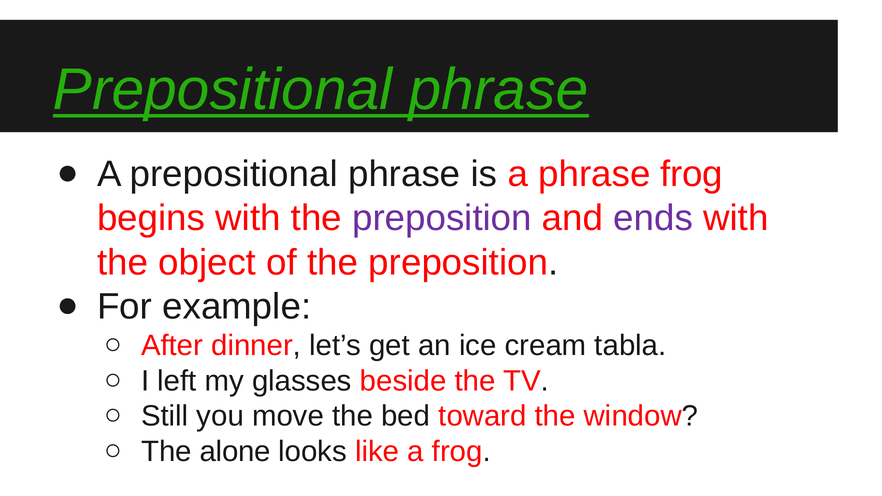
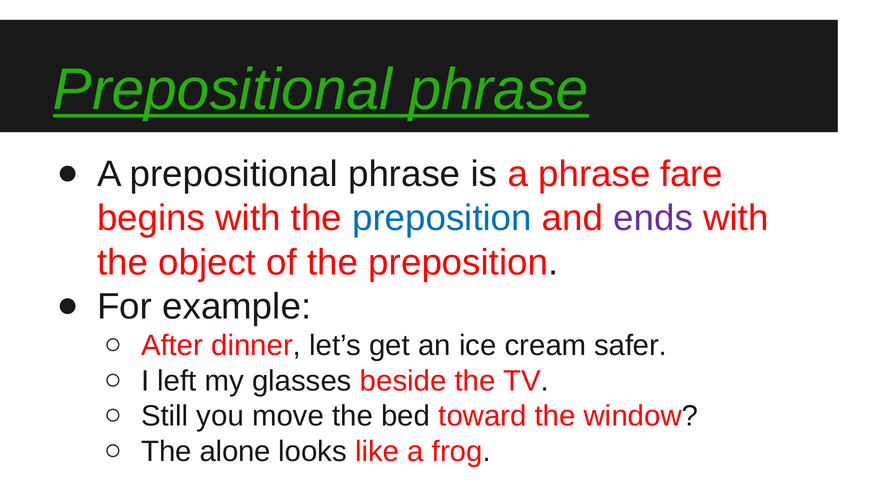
phrase frog: frog -> fare (692, 174)
preposition colour: purple -> blue (442, 218)
tabla: tabla -> safer (631, 346)
